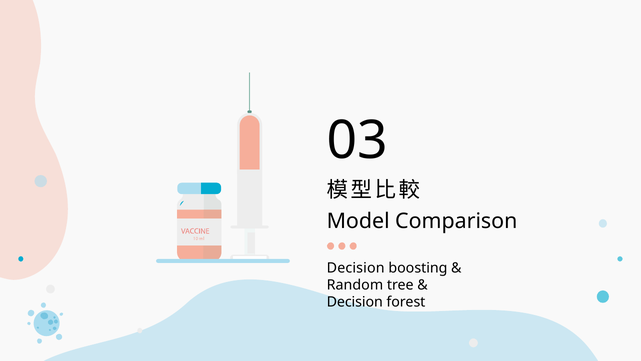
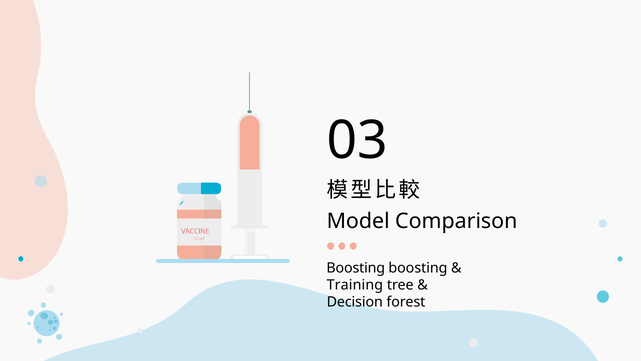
Decision: Decision -> Boosting (356, 268)
Random: Random -> Training (355, 285)
